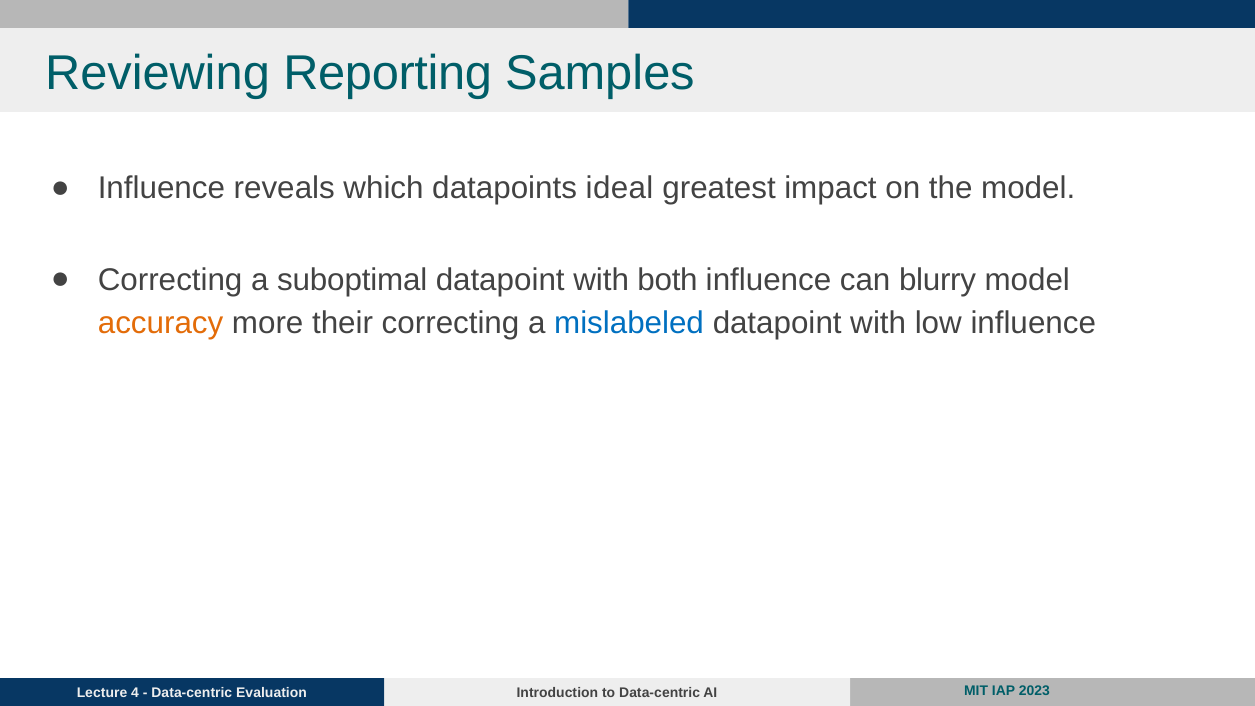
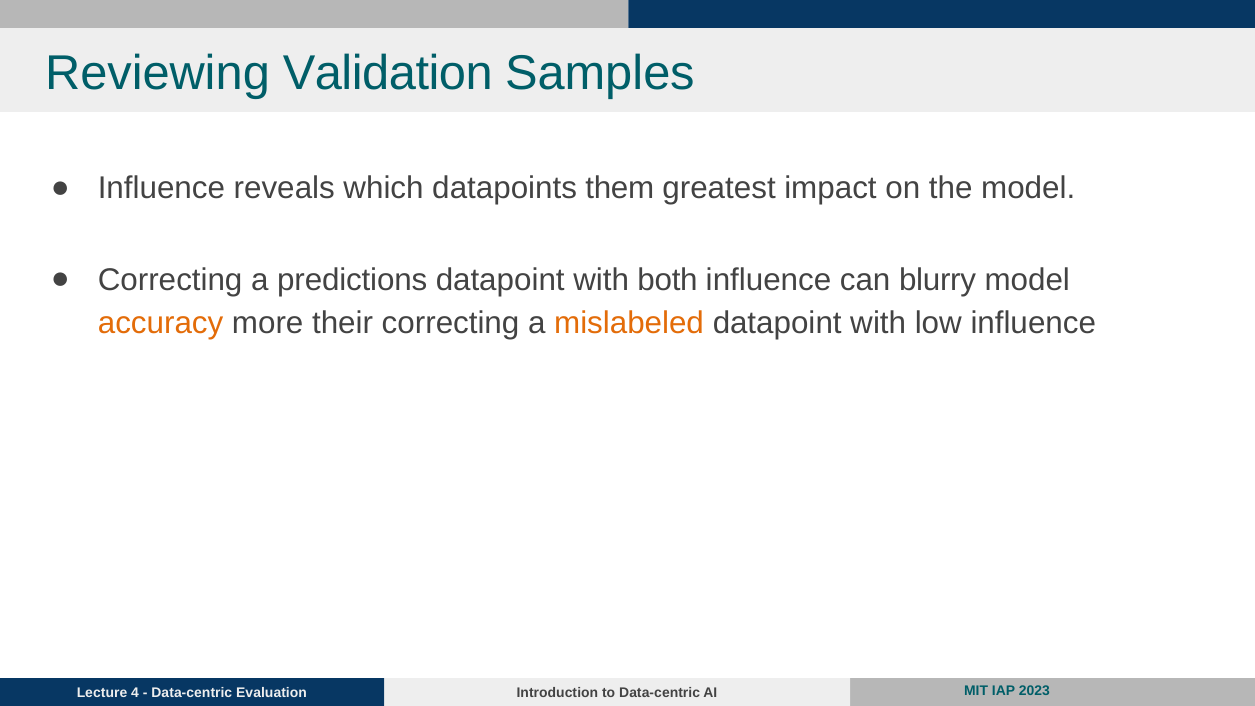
Reporting: Reporting -> Validation (388, 73)
ideal: ideal -> them (620, 188)
suboptimal: suboptimal -> predictions (352, 280)
mislabeled colour: blue -> orange (629, 323)
